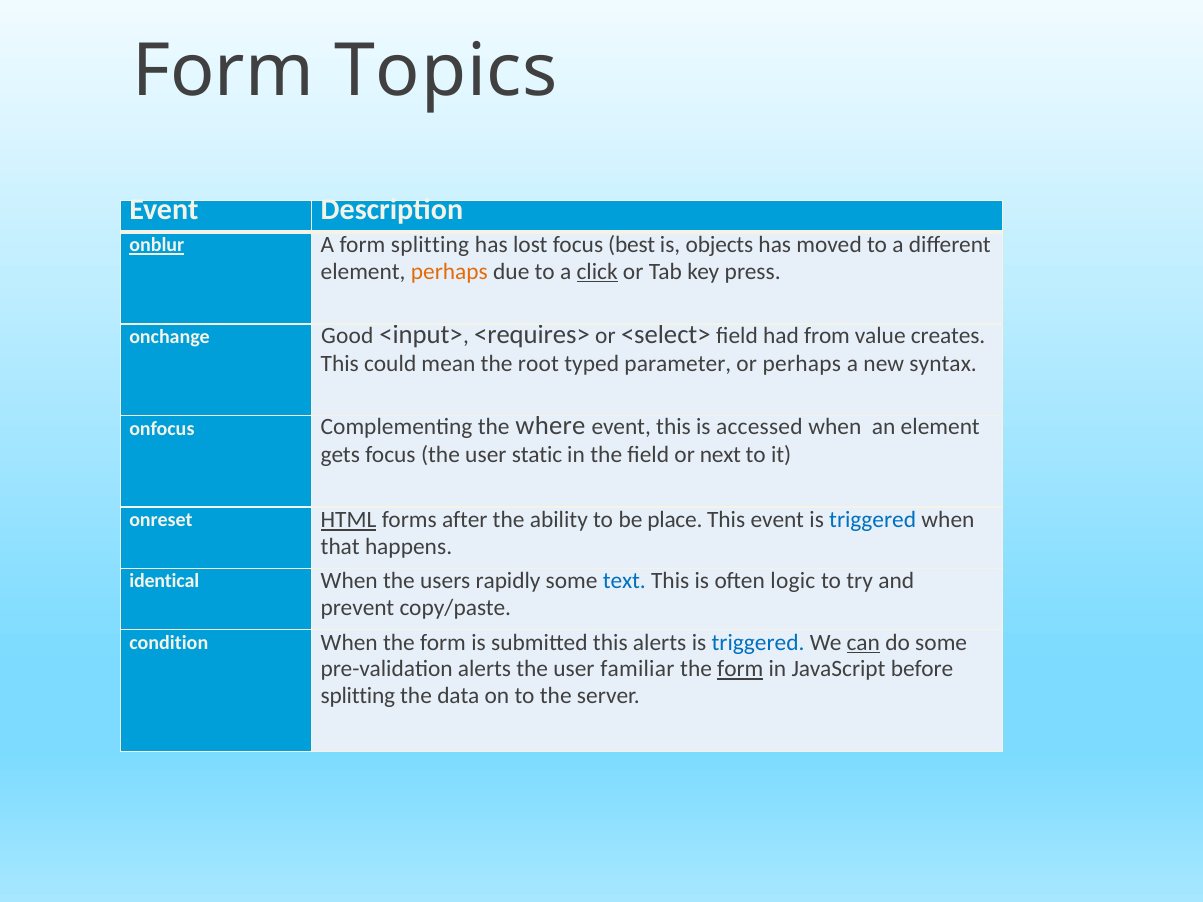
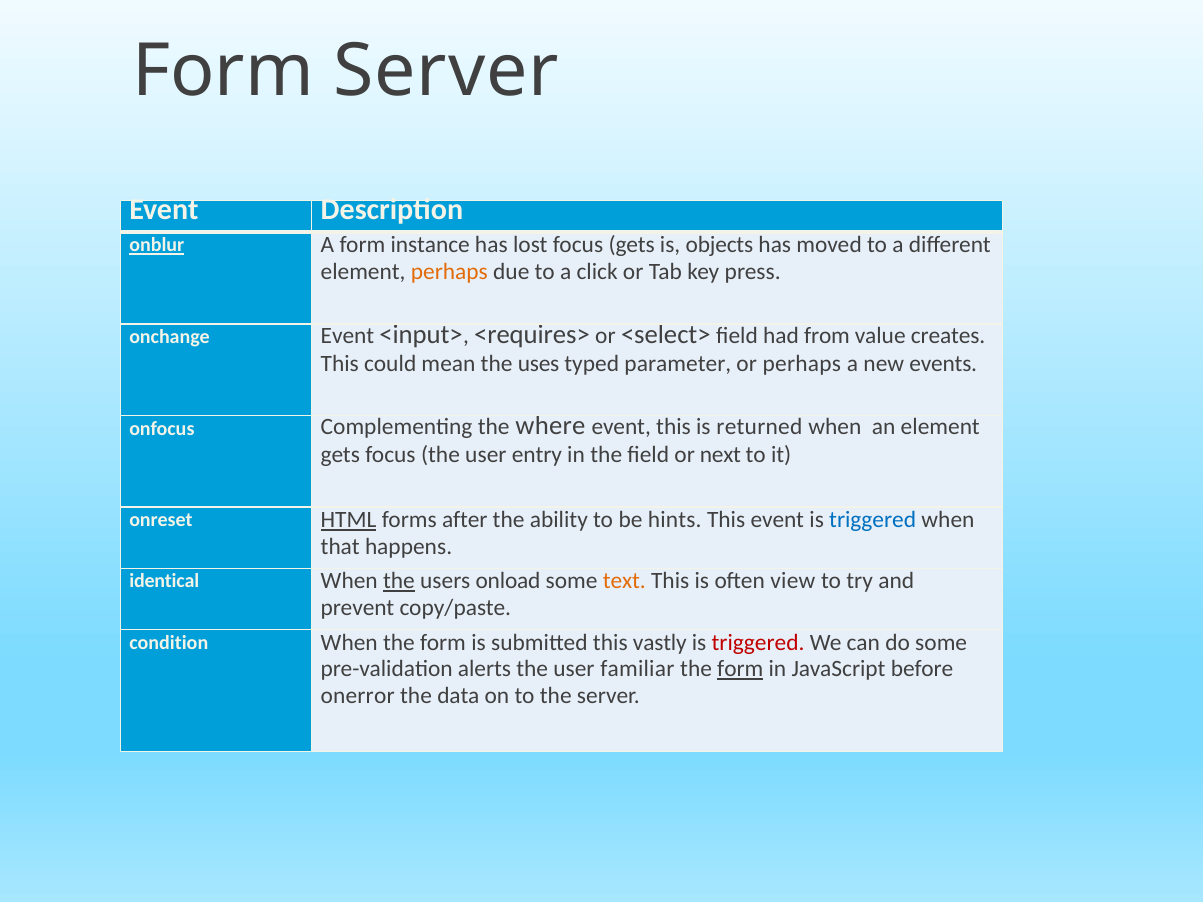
Form Topics: Topics -> Server (446, 71)
form splitting: splitting -> instance (430, 245)
focus best: best -> gets (632, 245)
click underline: present -> none (597, 272)
onchange Good: Good -> Event (347, 336)
root: root -> uses (539, 363)
syntax: syntax -> events (943, 363)
accessed: accessed -> returned (759, 427)
static: static -> entry (537, 455)
place: place -> hints (675, 520)
the underline: none -> present (399, 581)
rapidly: rapidly -> onload (508, 581)
text colour: blue -> orange (624, 581)
logic: logic -> view (793, 581)
this alerts: alerts -> vastly (660, 643)
triggered colour: blue -> red (758, 643)
can underline: present -> none (863, 643)
splitting: splitting -> onerror (358, 696)
